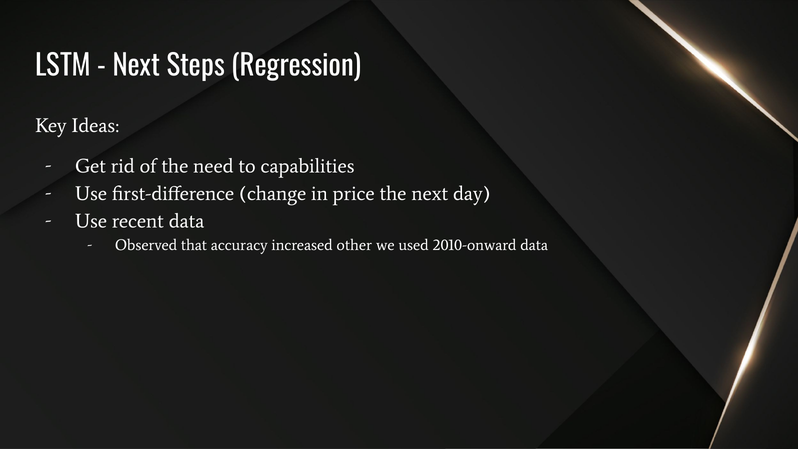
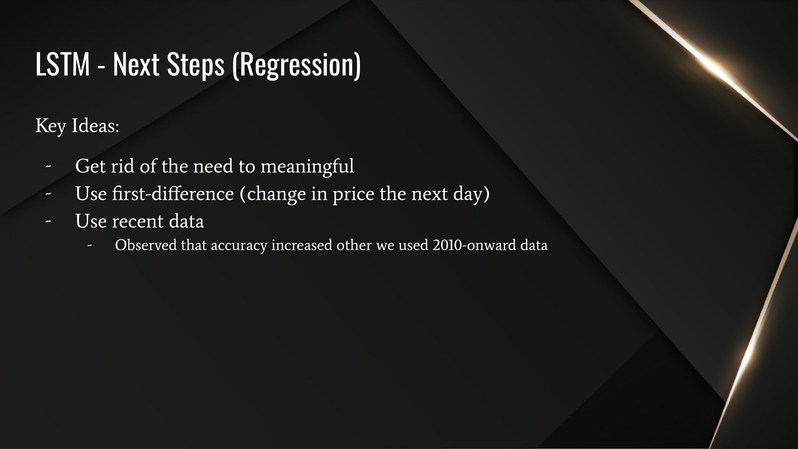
capabilities: capabilities -> meaningful (308, 166)
